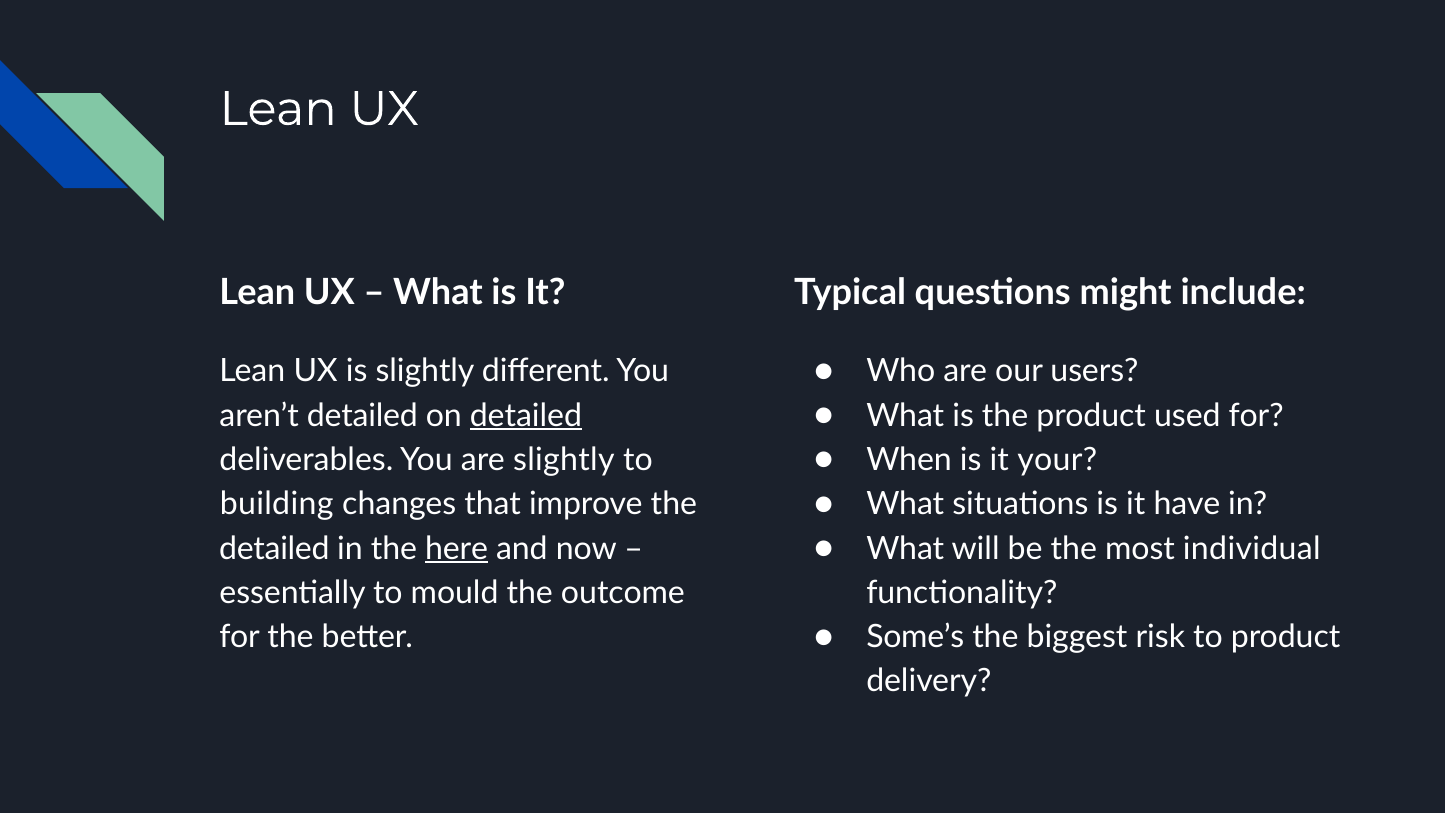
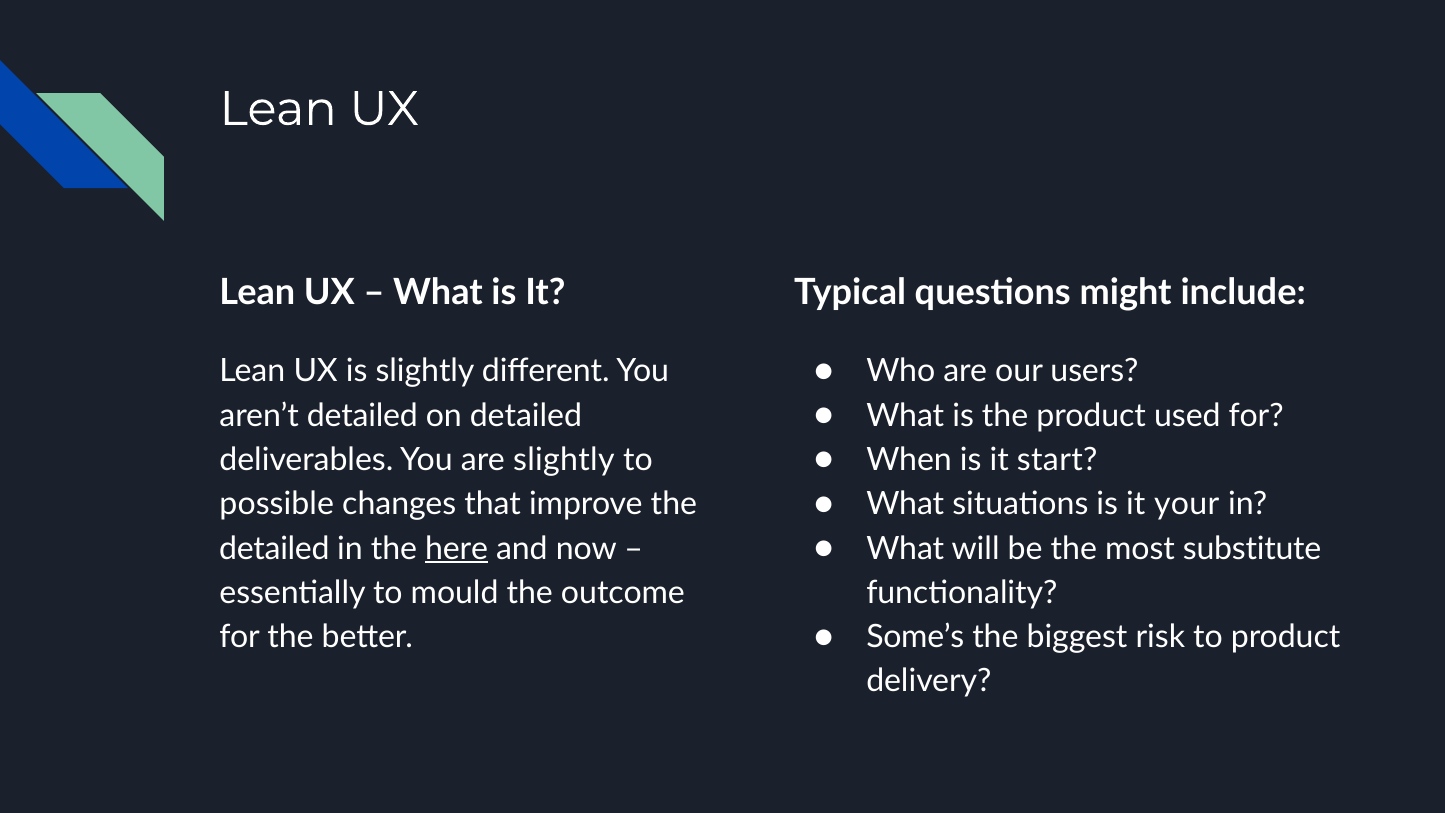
detailed underline: present -> none (526, 416)
your: your -> start (1057, 460)
have: have -> your (1187, 504)
building: building -> possible (277, 504)
individual: individual -> substitute (1252, 548)
